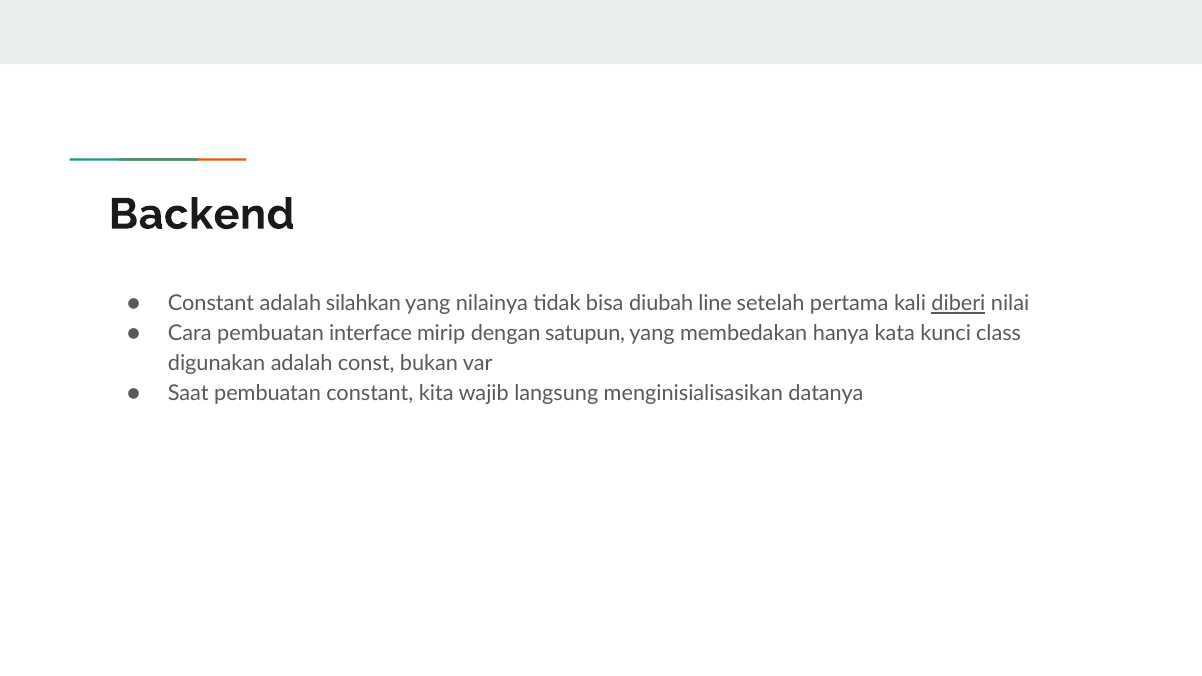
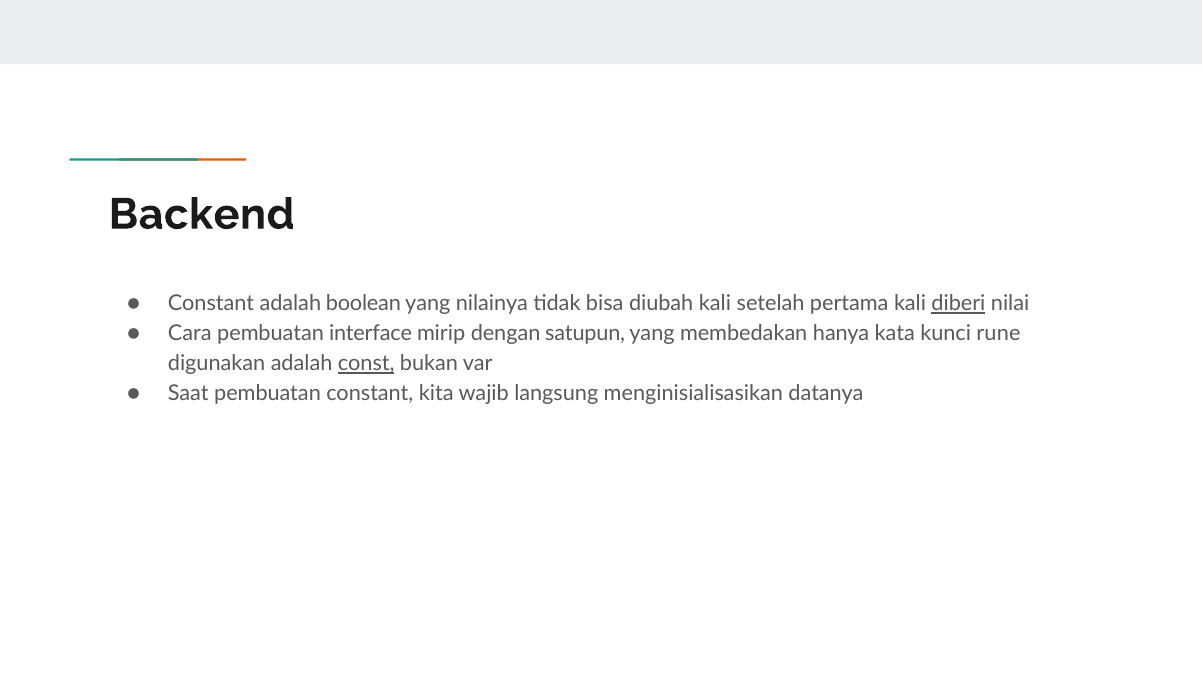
silahkan: silahkan -> boolean (363, 304)
diubah line: line -> kali (715, 304)
class: class -> rune (998, 334)
const underline: none -> present (366, 364)
